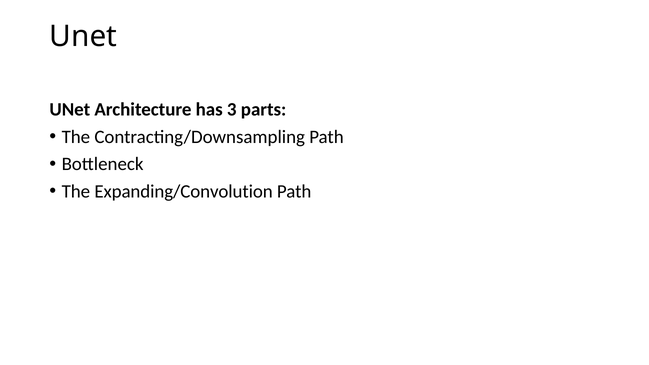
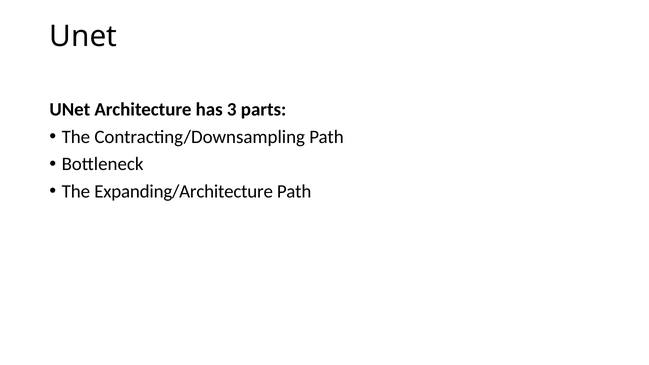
Expanding/Convolution: Expanding/Convolution -> Expanding/Architecture (184, 191)
